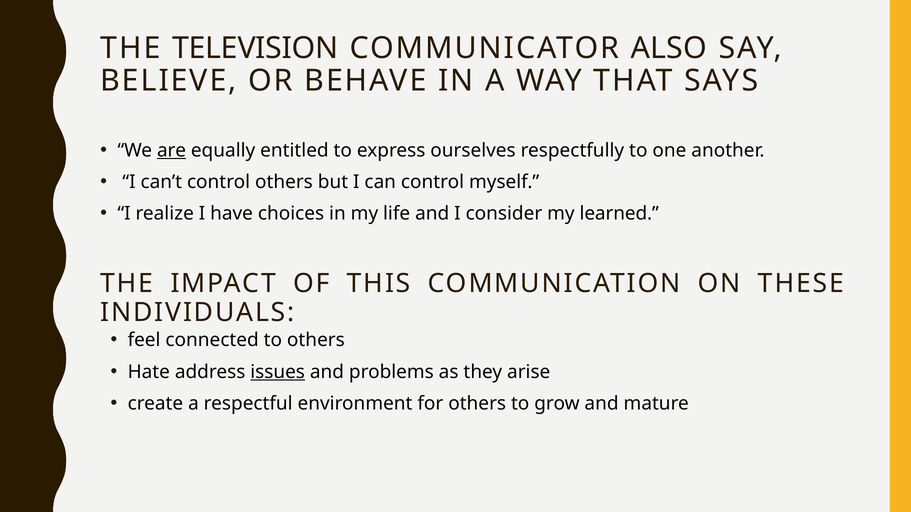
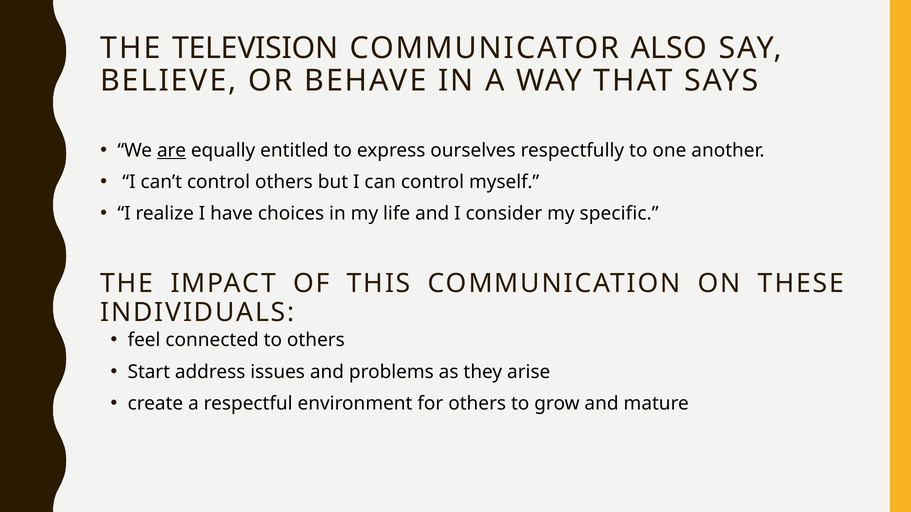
learned: learned -> specific (619, 214)
Hate: Hate -> Start (149, 372)
issues underline: present -> none (278, 372)
